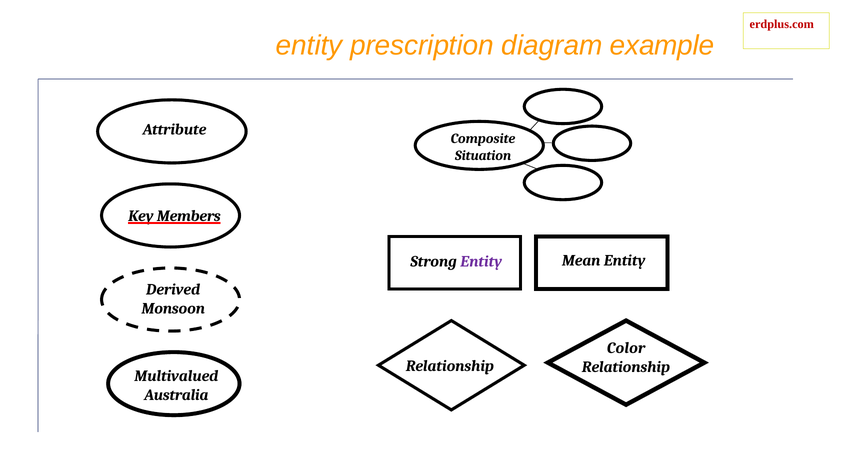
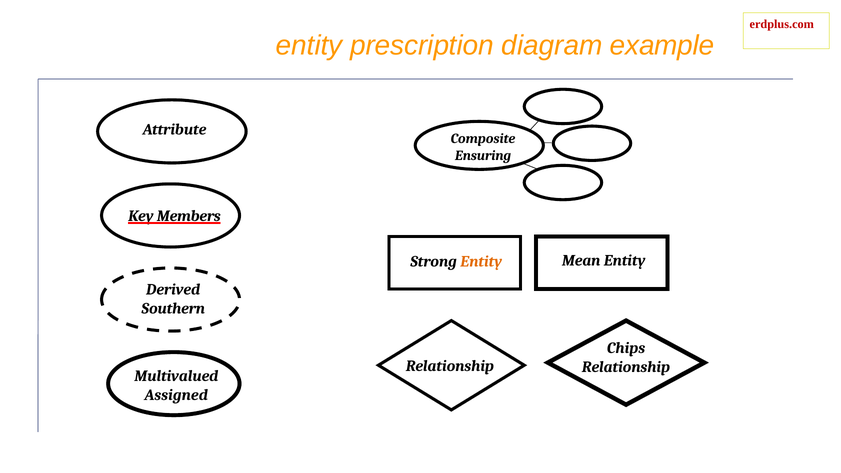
Situation: Situation -> Ensuring (483, 155)
Entity colour: purple -> orange (481, 261)
Monsoon: Monsoon -> Southern (173, 309)
Color: Color -> Chips (626, 348)
Australia: Australia -> Assigned (176, 395)
